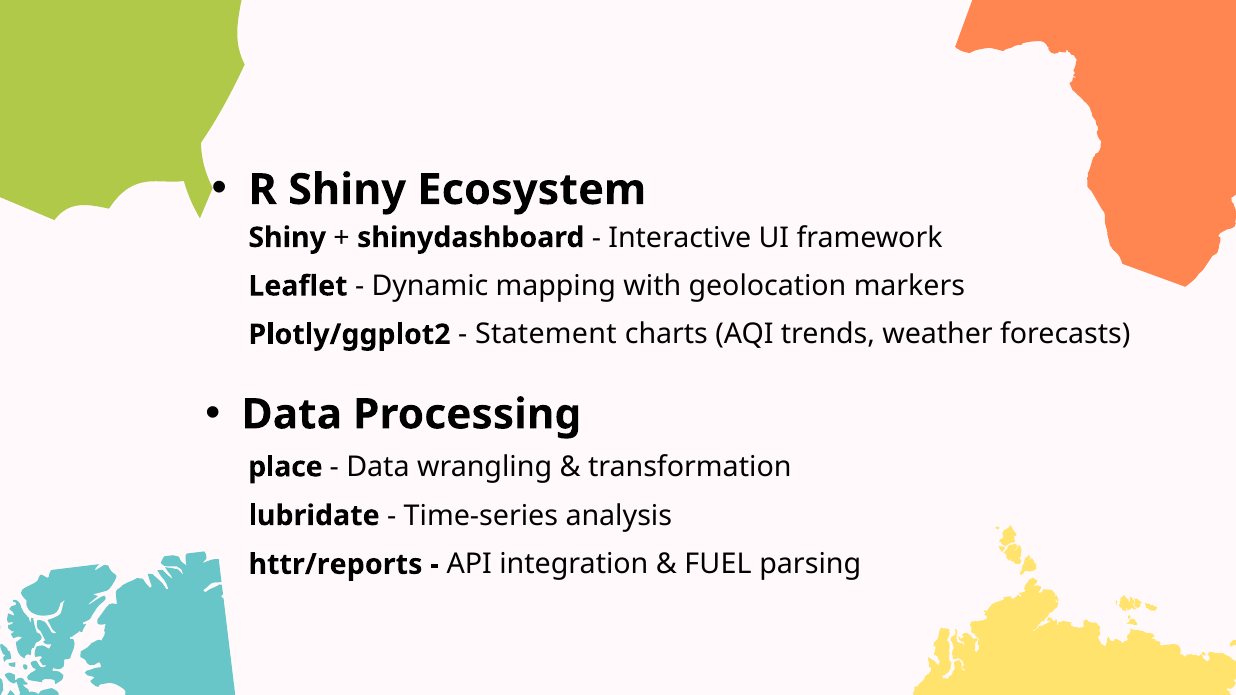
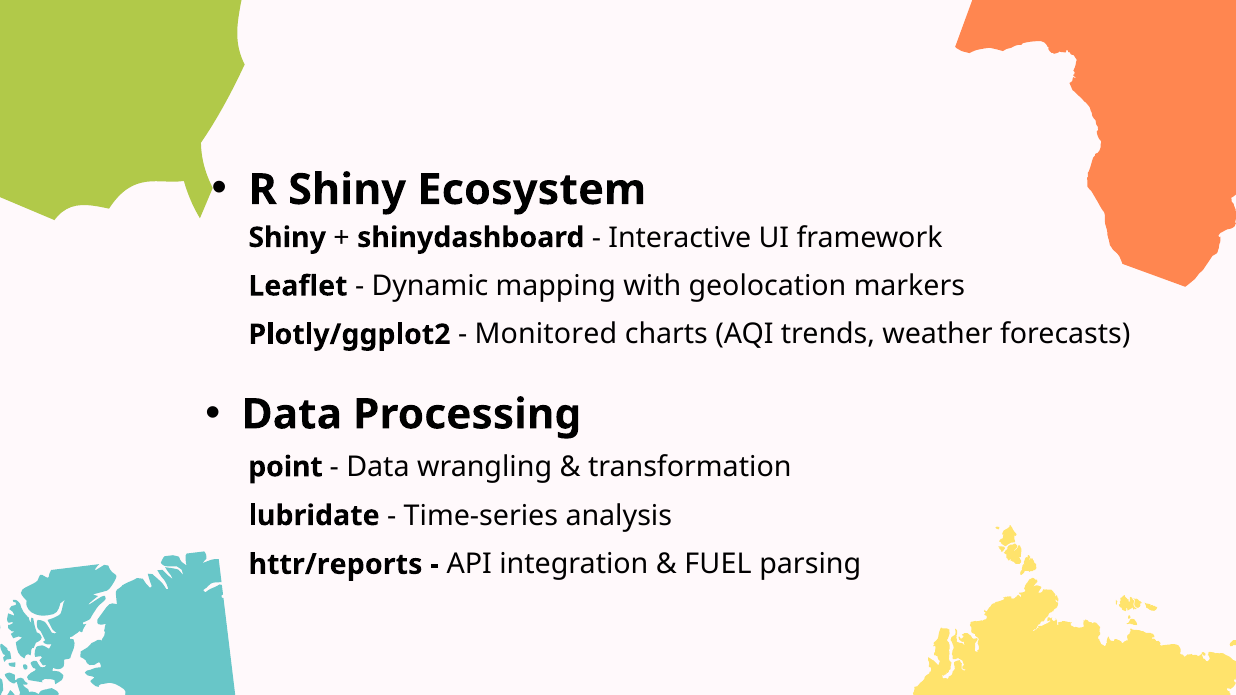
Statement: Statement -> Monitored (546, 335)
place: place -> point (285, 467)
